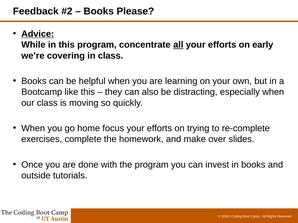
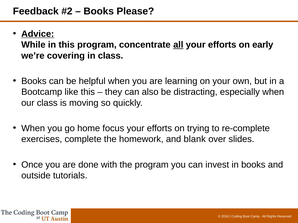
make: make -> blank (195, 139)
